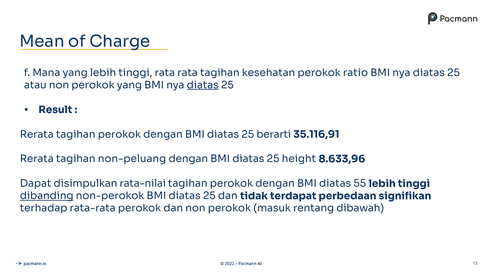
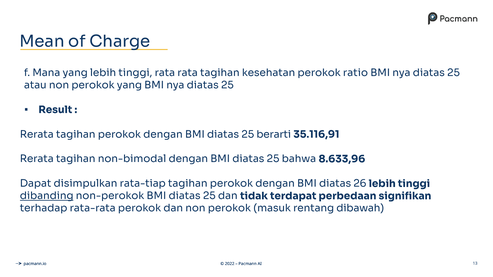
diatas underline: present -> none (203, 85)
non-peluang: non-peluang -> non-bimodal (132, 159)
height: height -> bahwa (299, 159)
rata-nilai: rata-nilai -> rata-tiap (143, 184)
55: 55 -> 26 (360, 184)
